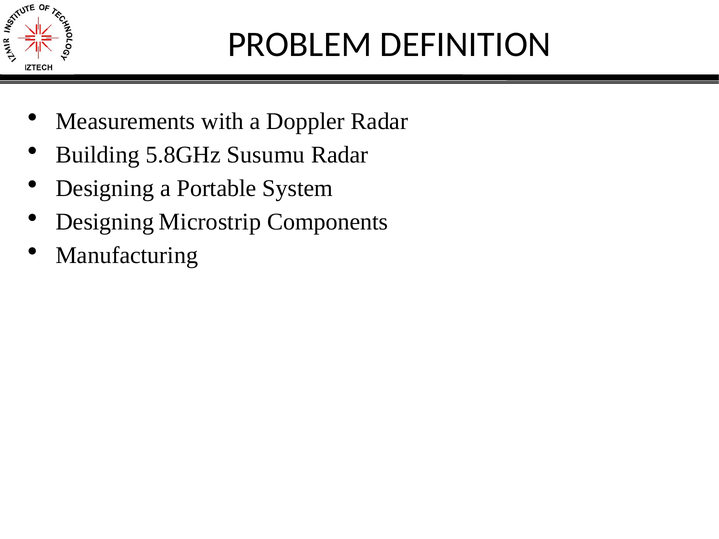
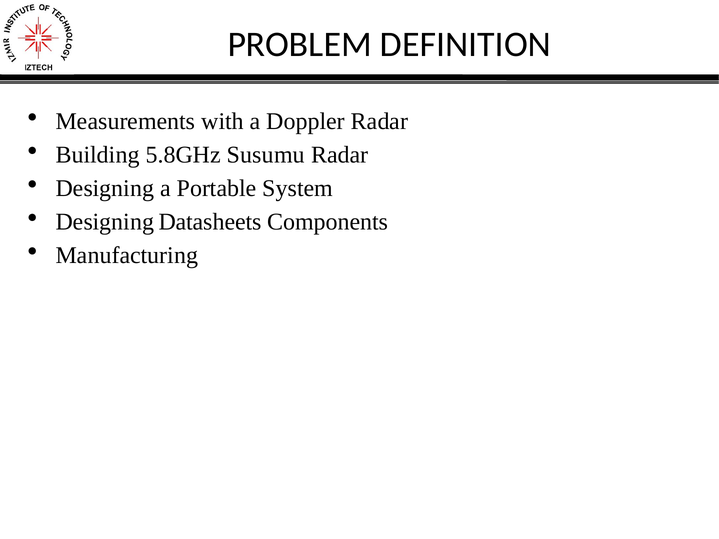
Microstrip: Microstrip -> Datasheets (210, 222)
